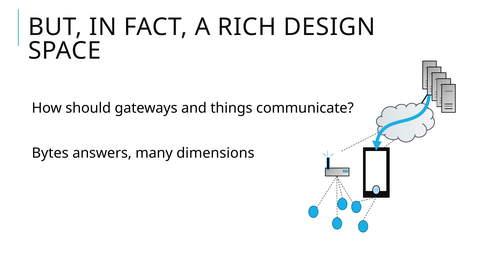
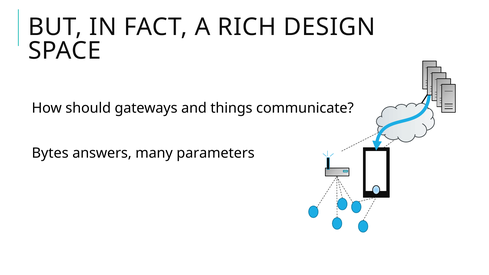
dimensions: dimensions -> parameters (216, 153)
